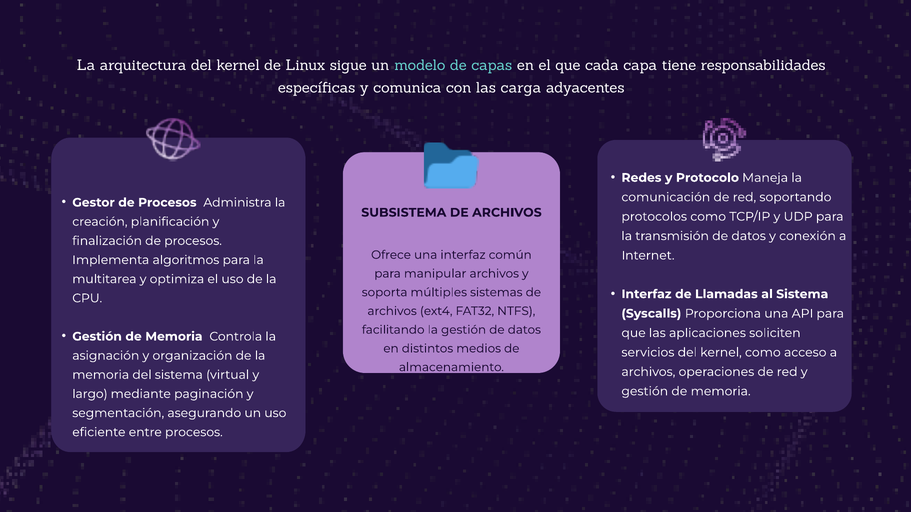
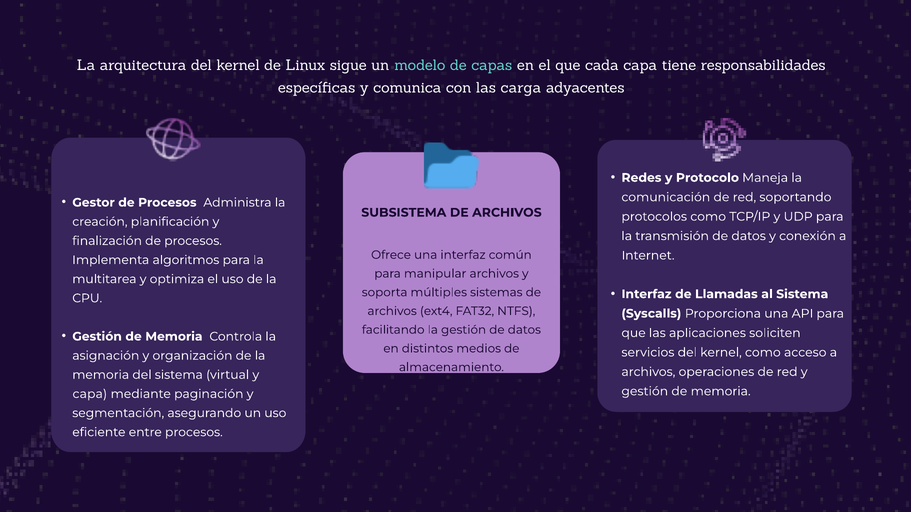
largo: largo -> capa (90, 394)
